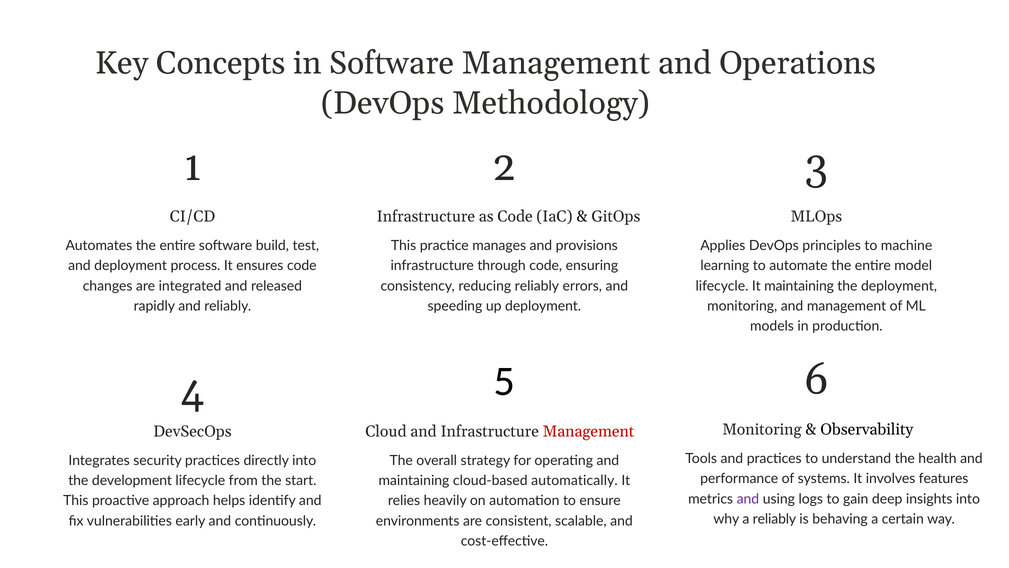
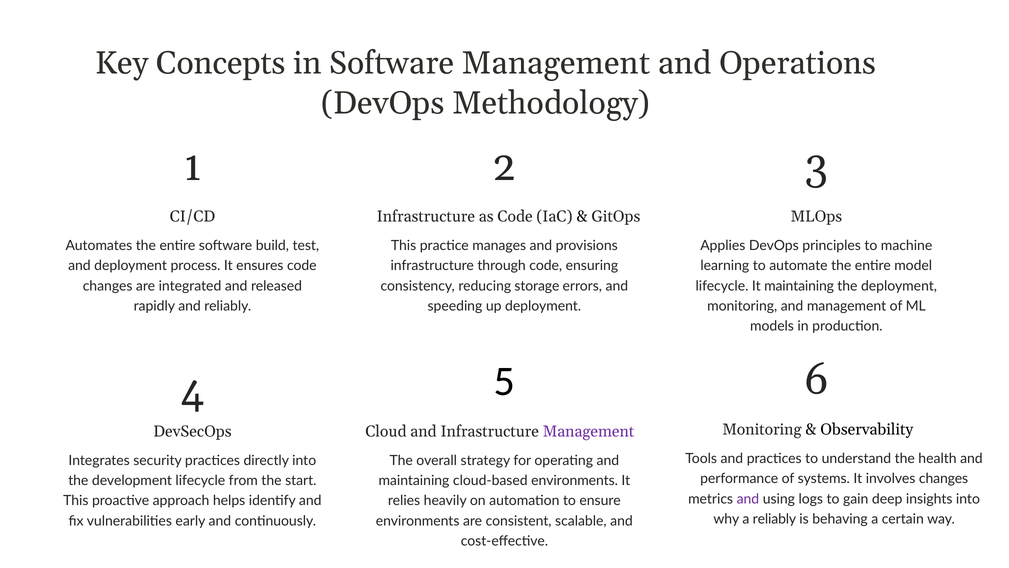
reducing reliably: reliably -> storage (537, 286)
Management colour: red -> purple (588, 431)
involves features: features -> changes (944, 478)
cloud-based automatically: automatically -> environments (575, 480)
